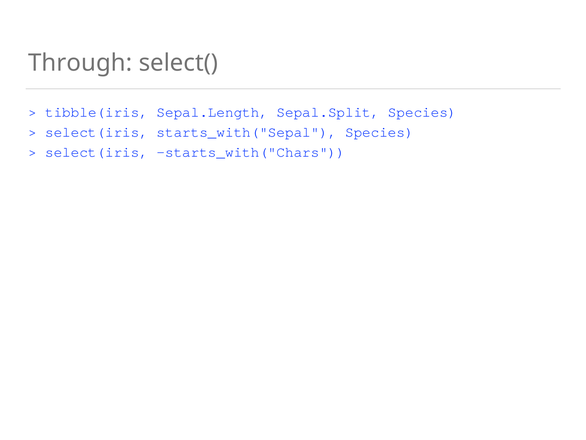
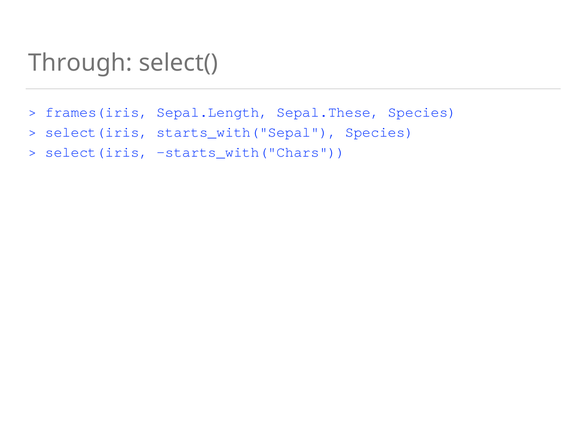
tibble(iris: tibble(iris -> frames(iris (97, 112)
Sepal.Split: Sepal.Split -> Sepal.These (328, 112)
